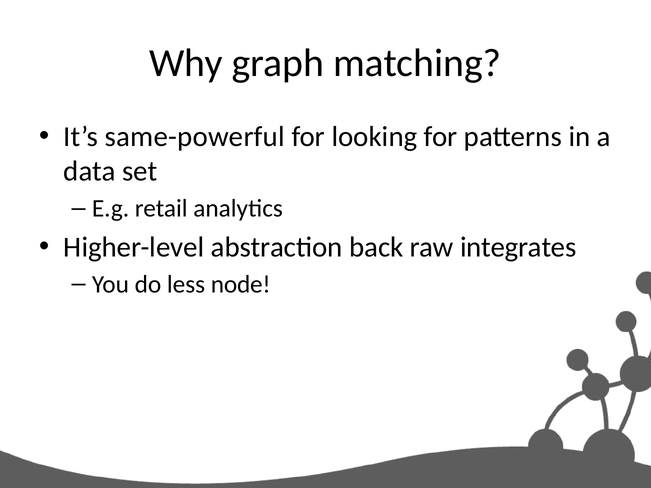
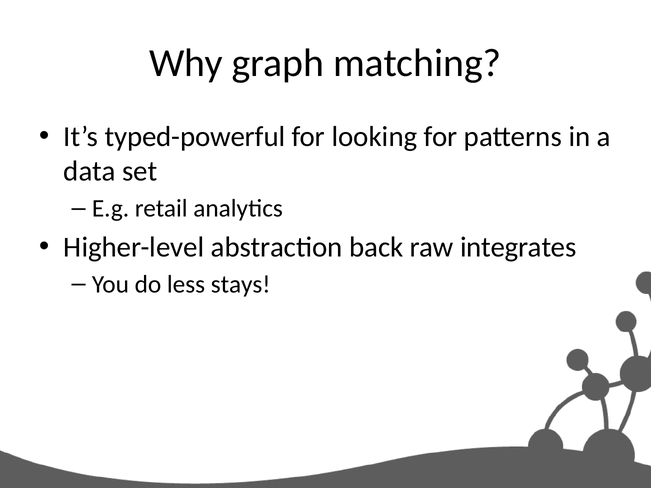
same-powerful: same-powerful -> typed-powerful (195, 137)
node: node -> stays (241, 285)
